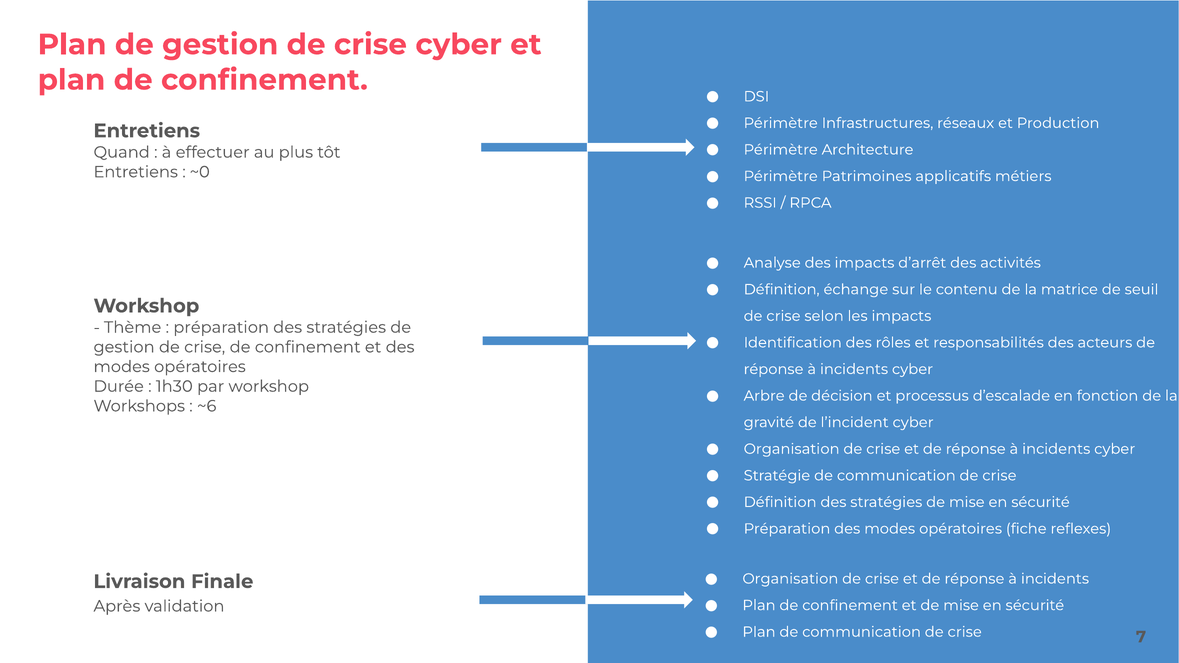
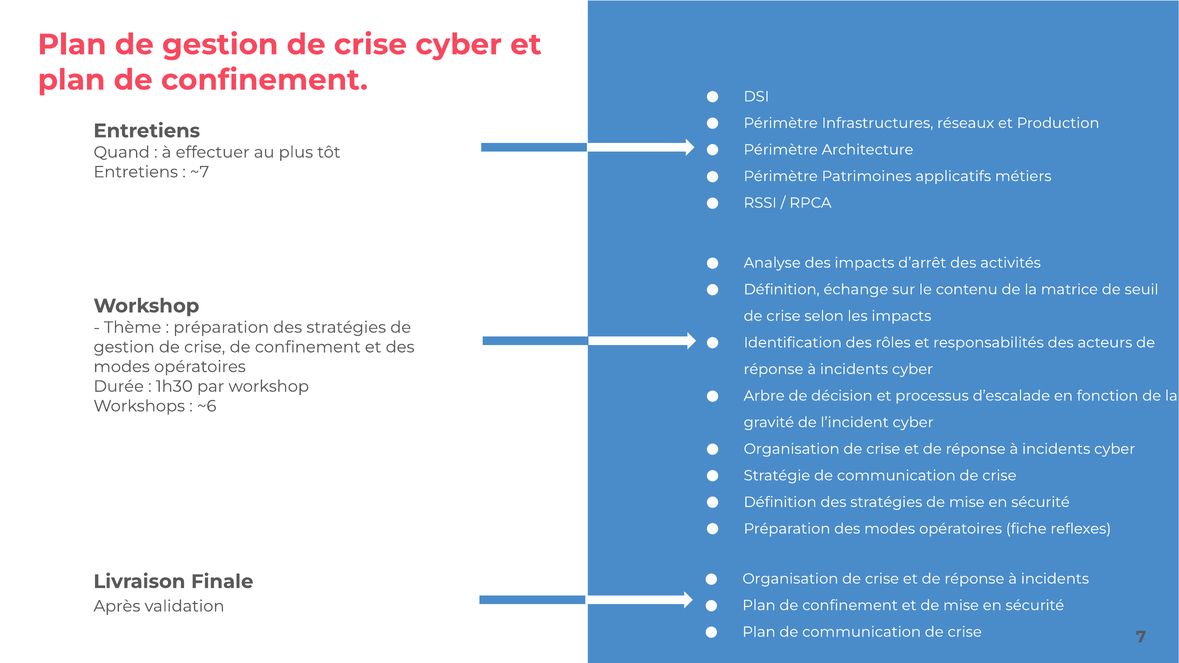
~0: ~0 -> ~7 (200, 172)
